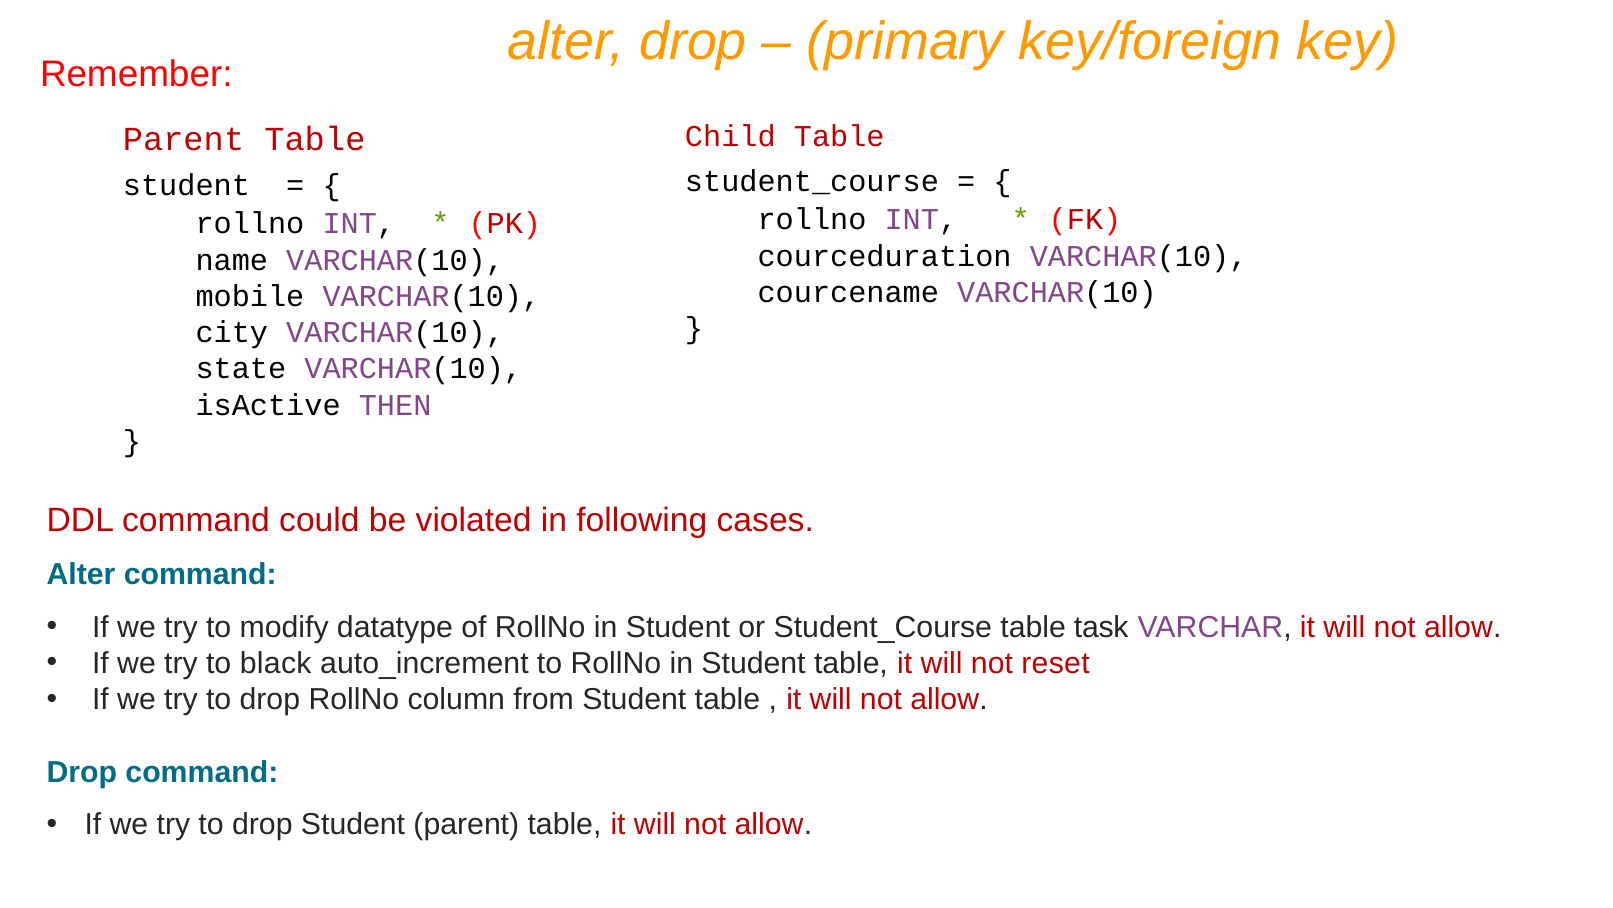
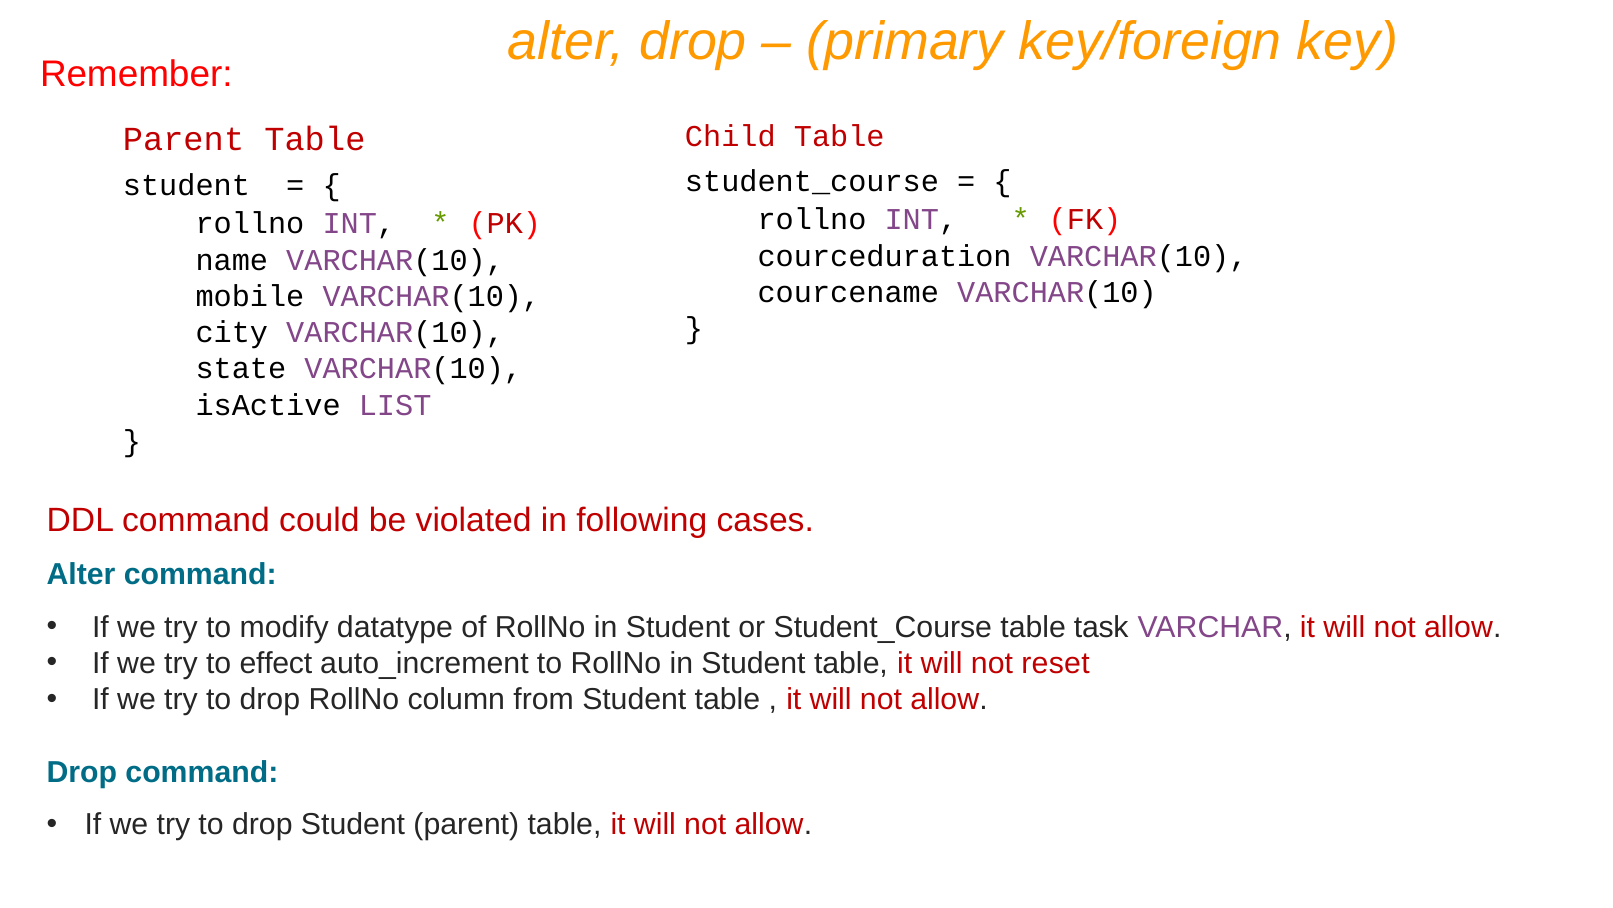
THEN: THEN -> LIST (395, 405)
black: black -> effect (276, 663)
